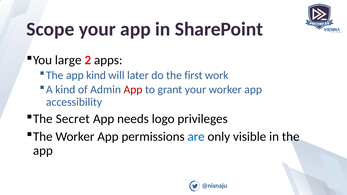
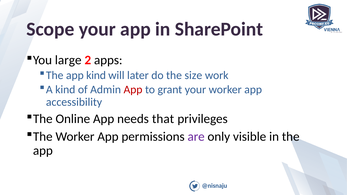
first: first -> size (193, 75)
Secret: Secret -> Online (73, 119)
logo: logo -> that (163, 119)
are colour: blue -> purple (196, 137)
